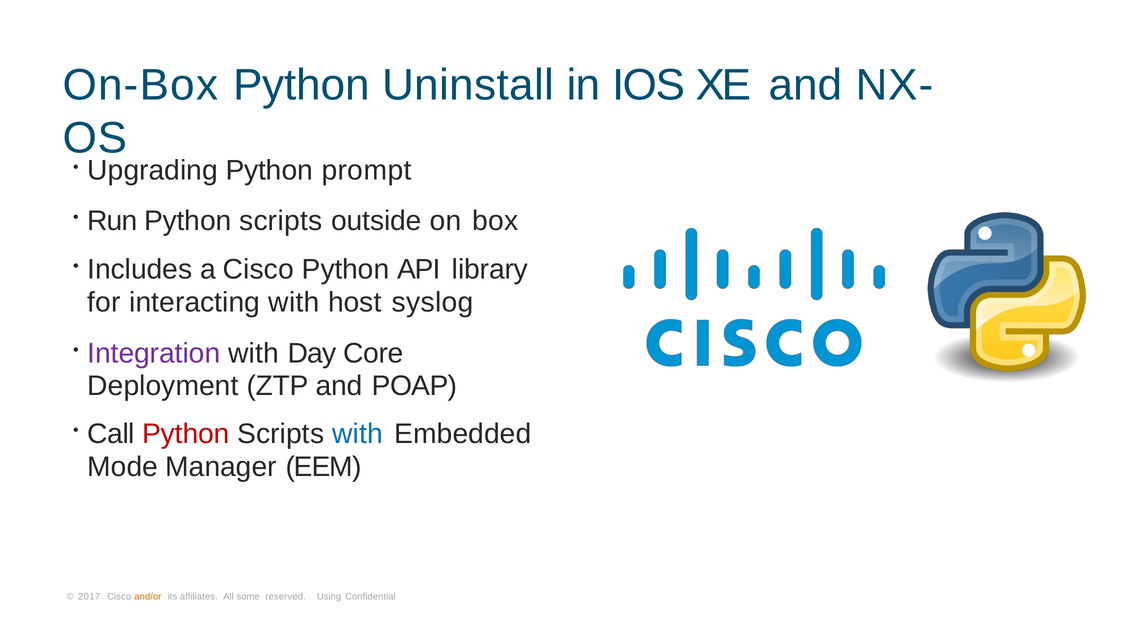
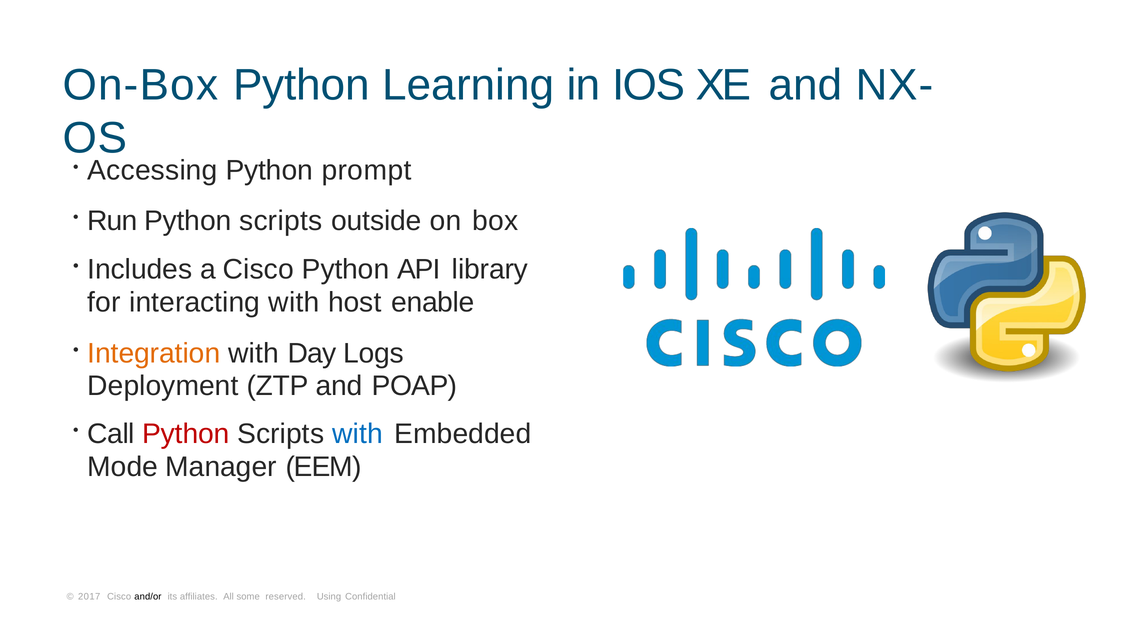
Uninstall: Uninstall -> Learning (468, 85)
Upgrading: Upgrading -> Accessing (153, 171)
syslog: syslog -> enable (433, 303)
Integration colour: purple -> orange (154, 354)
Core: Core -> Logs (373, 354)
and/or colour: orange -> black (148, 597)
